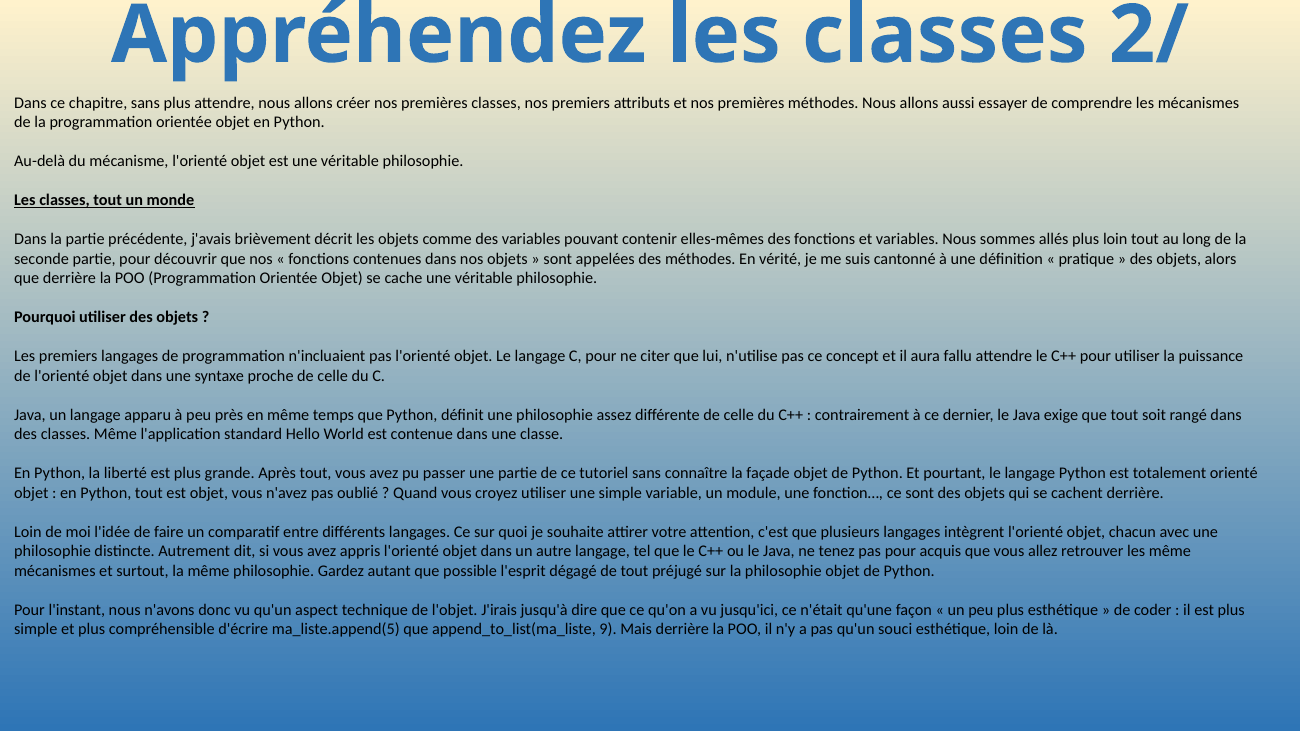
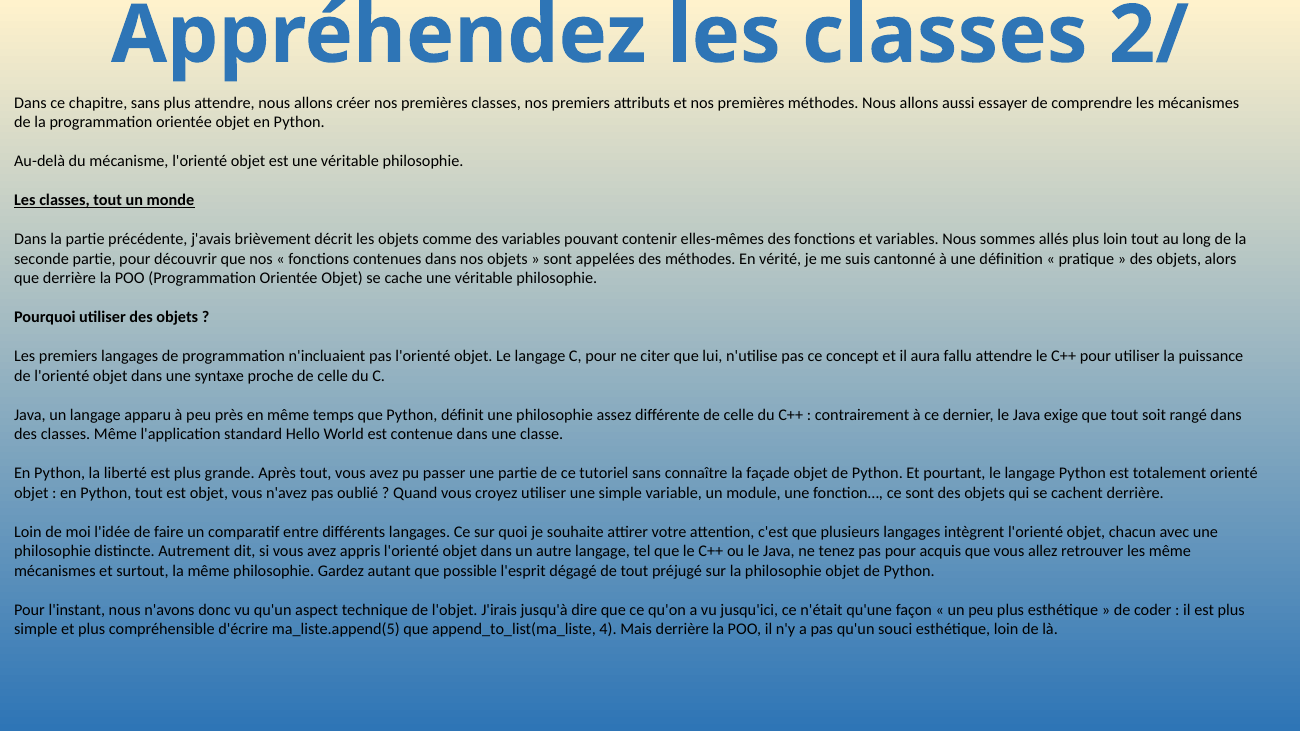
9: 9 -> 4 (608, 629)
